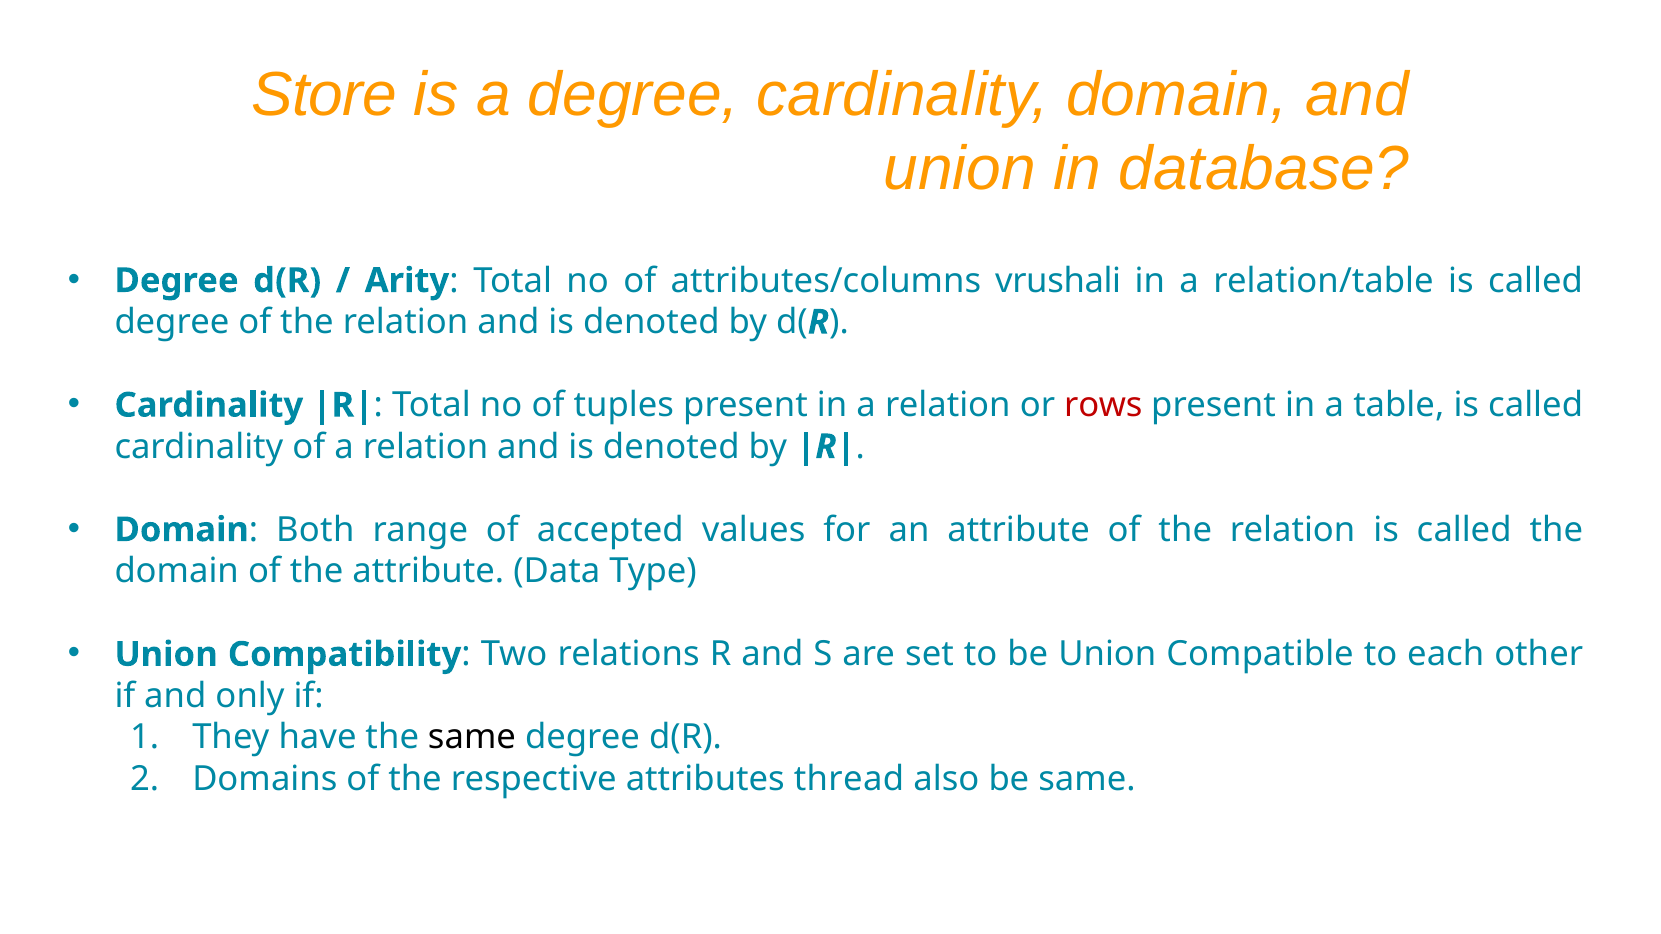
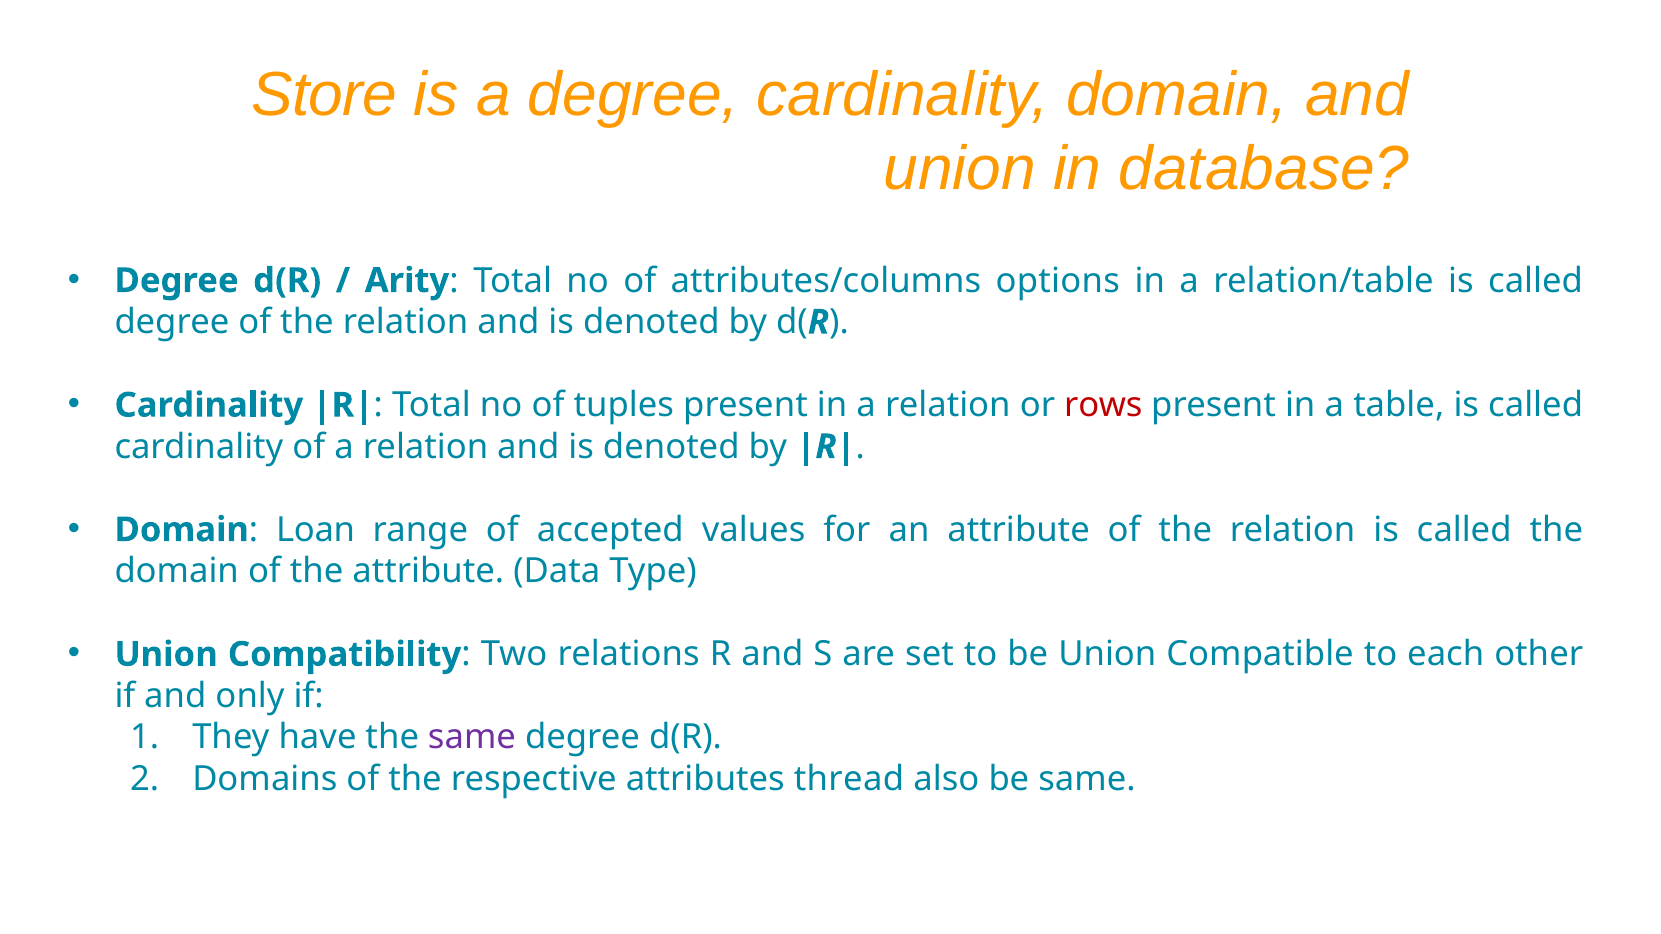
vrushali: vrushali -> options (1058, 281)
Both: Both -> Loan (316, 530)
same colour: black -> purple (472, 738)
